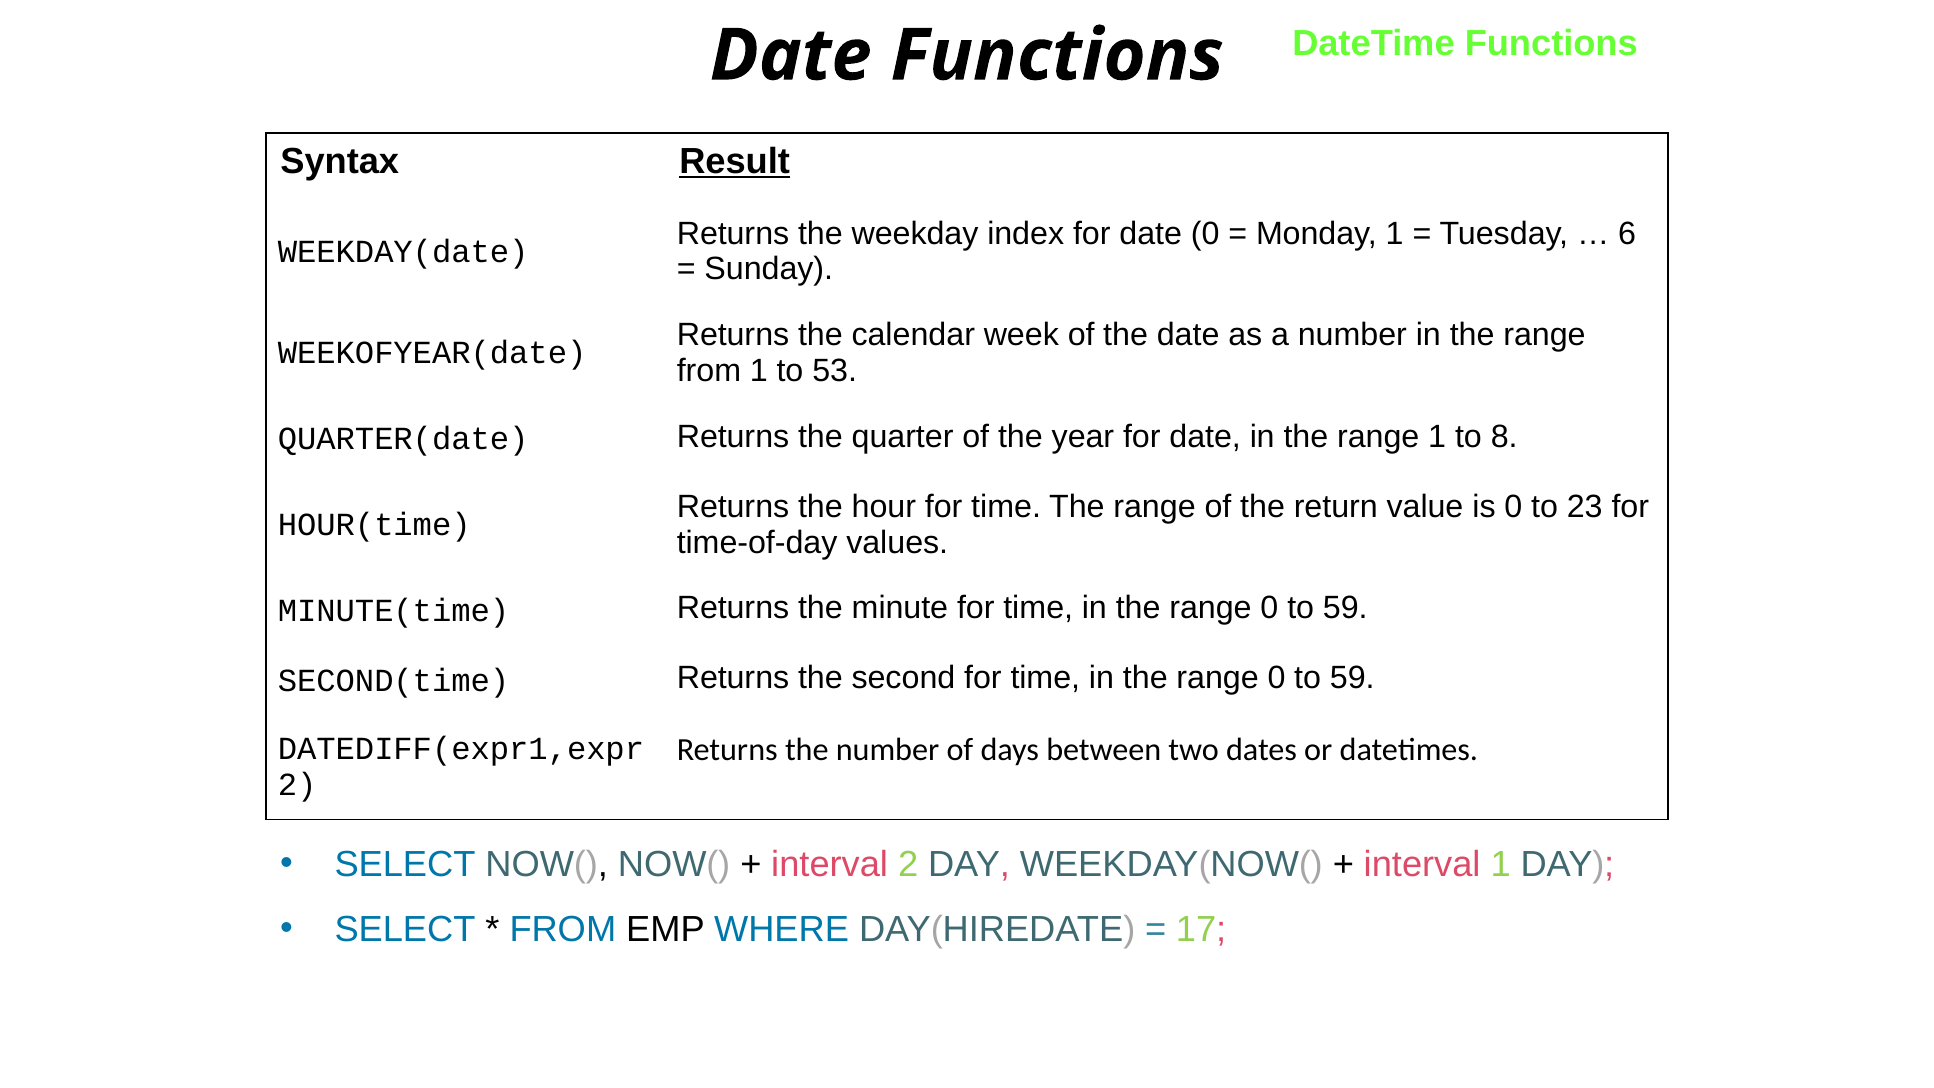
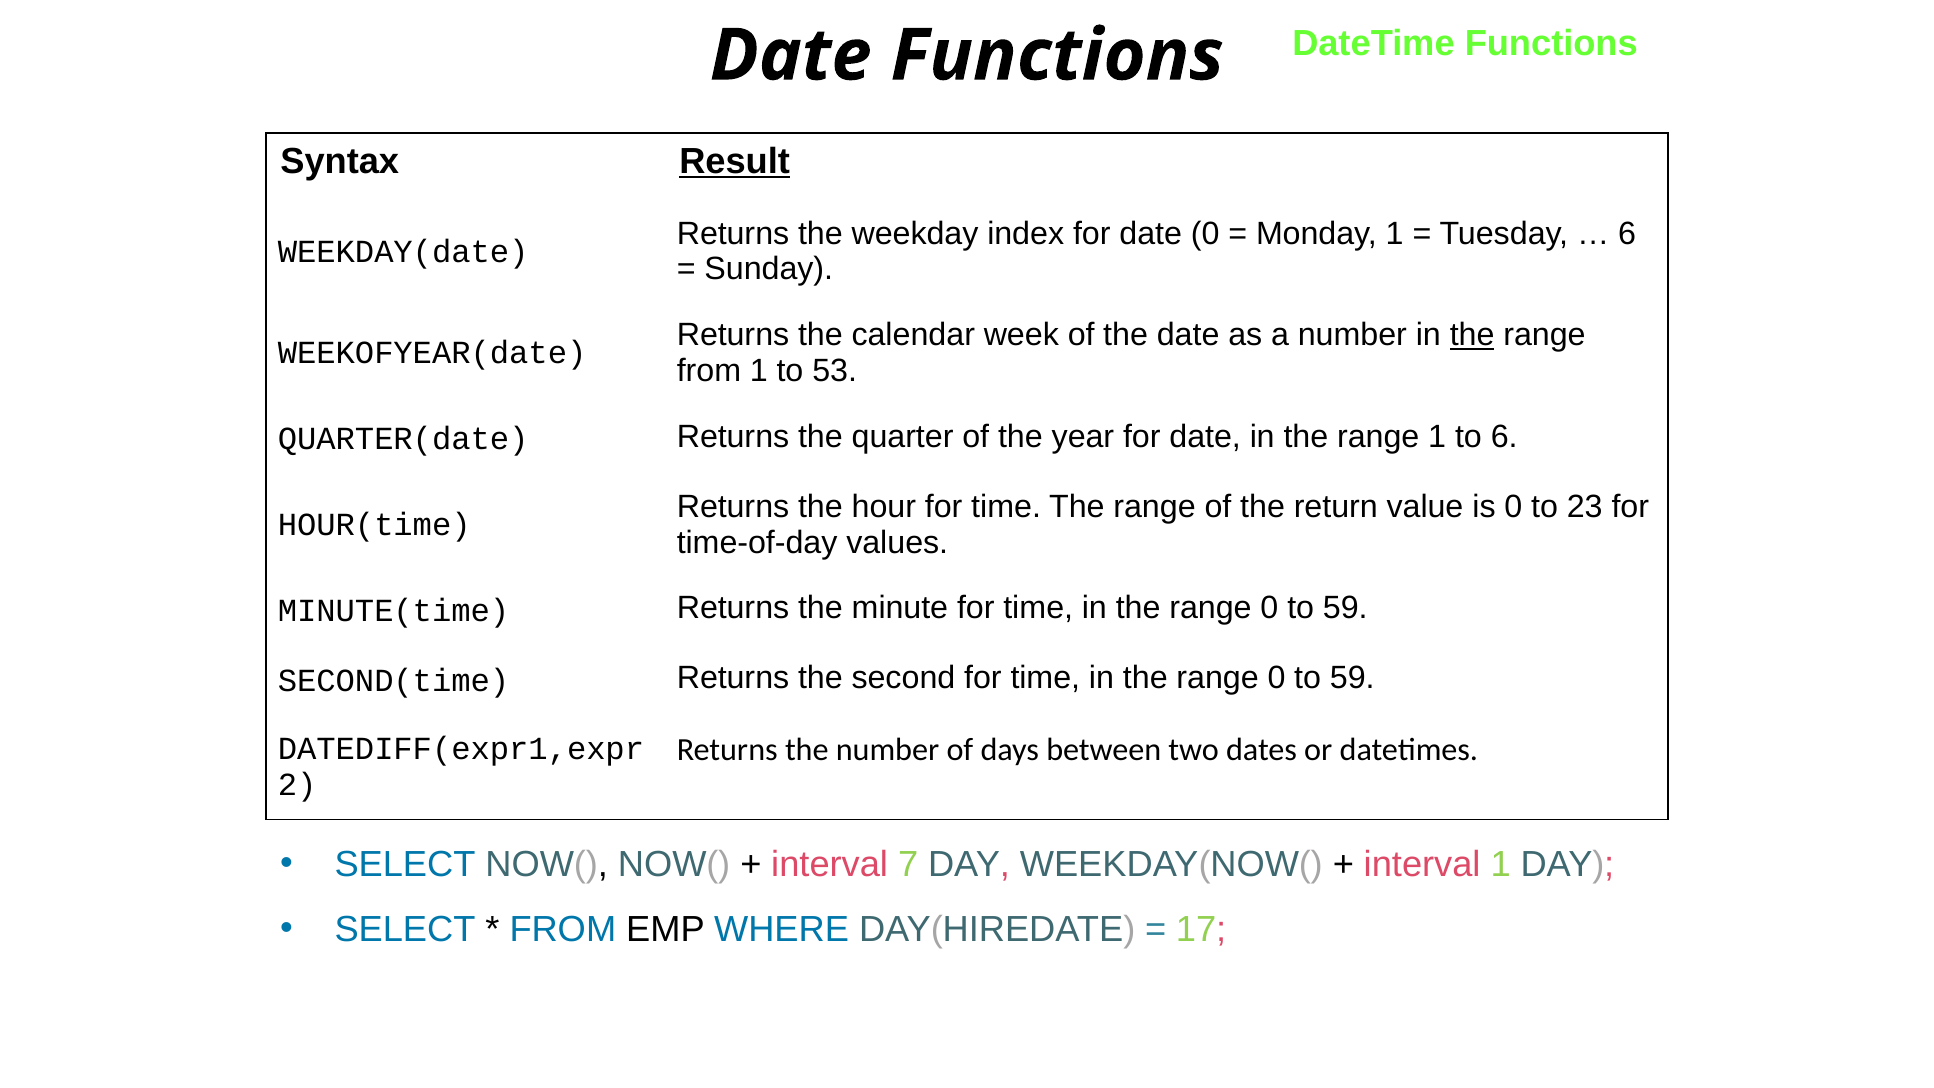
the underline: none -> present (1472, 335)
to 8: 8 -> 6 (1504, 437)
interval 2: 2 -> 7 (908, 864)
